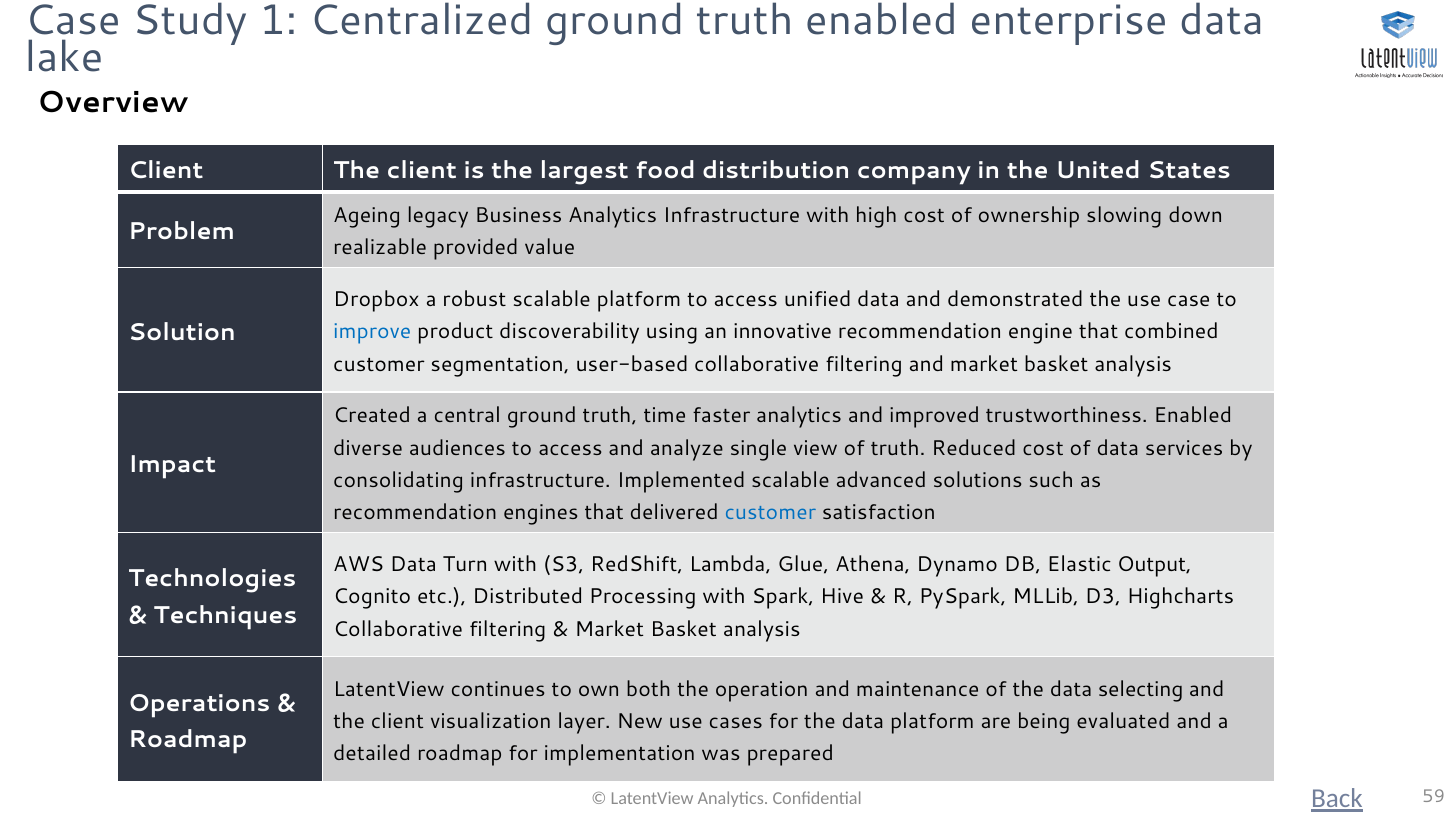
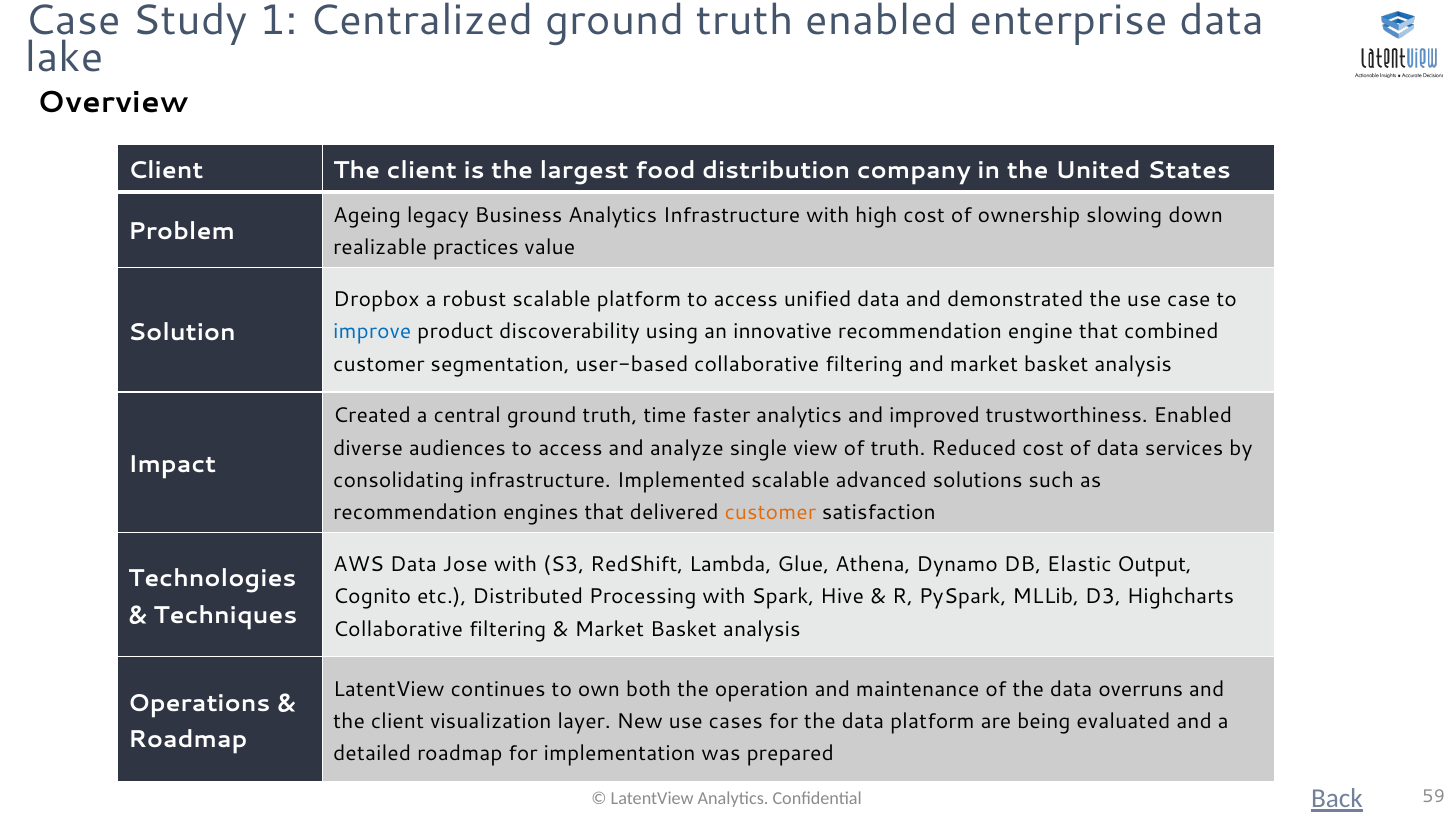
provided: provided -> practices (476, 248)
customer colour: blue -> orange (770, 513)
Turn: Turn -> Jose (465, 564)
selecting: selecting -> overruns (1141, 689)
